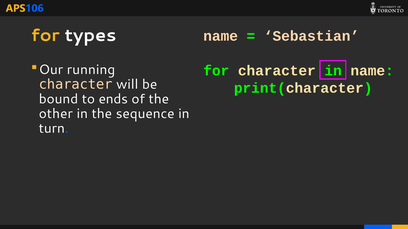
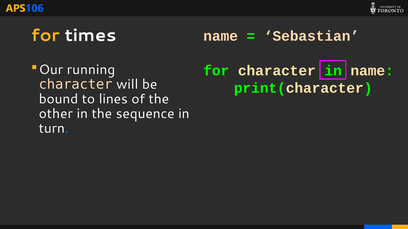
types: types -> times (91, 35)
ends: ends -> lines (113, 99)
